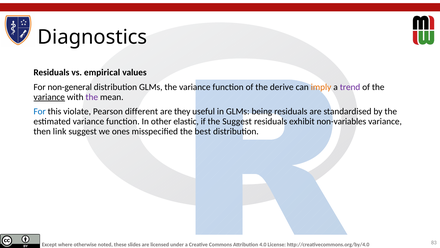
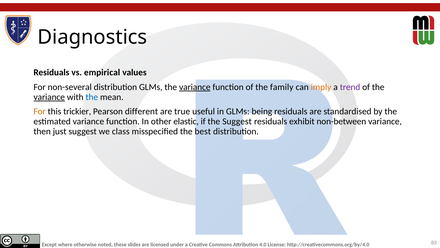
non-general: non-general -> non-several (70, 87)
variance underline: none -> present (195, 87)
derive: derive -> family (282, 87)
the colour: purple -> blue (92, 97)
For colour: blue -> orange (40, 111)
violate: violate -> trickier (77, 111)
they: they -> true (182, 111)
non-variables: non-variables -> non-between (341, 121)
link: link -> just (60, 131)
ones: ones -> class (121, 131)
